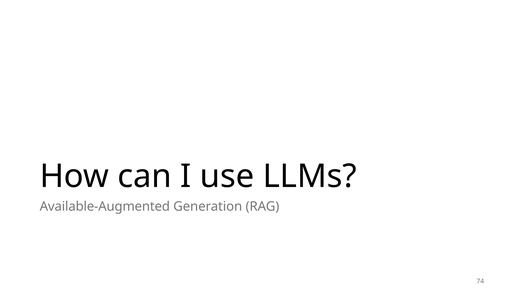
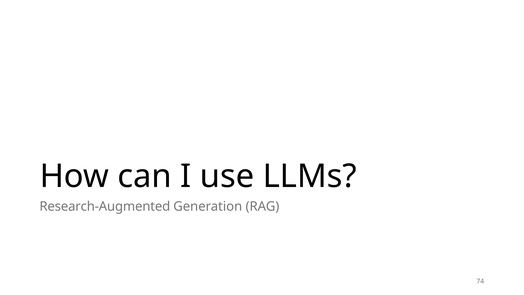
Available-Augmented: Available-Augmented -> Research-Augmented (105, 206)
